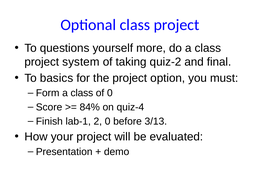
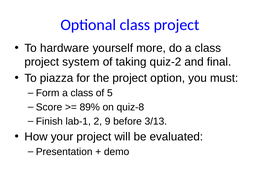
questions: questions -> hardware (65, 48)
basics: basics -> piazza (57, 78)
of 0: 0 -> 5 (110, 93)
84%: 84% -> 89% (90, 107)
quiz-4: quiz-4 -> quiz-8 (130, 107)
2 0: 0 -> 9 (108, 121)
